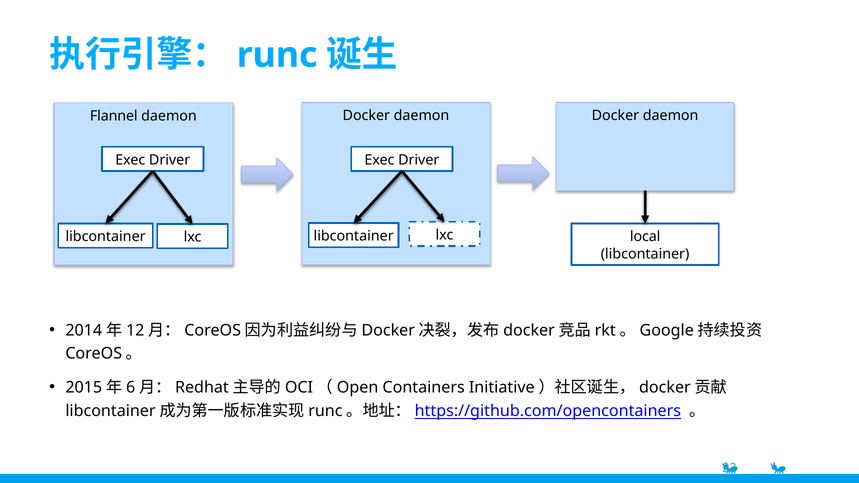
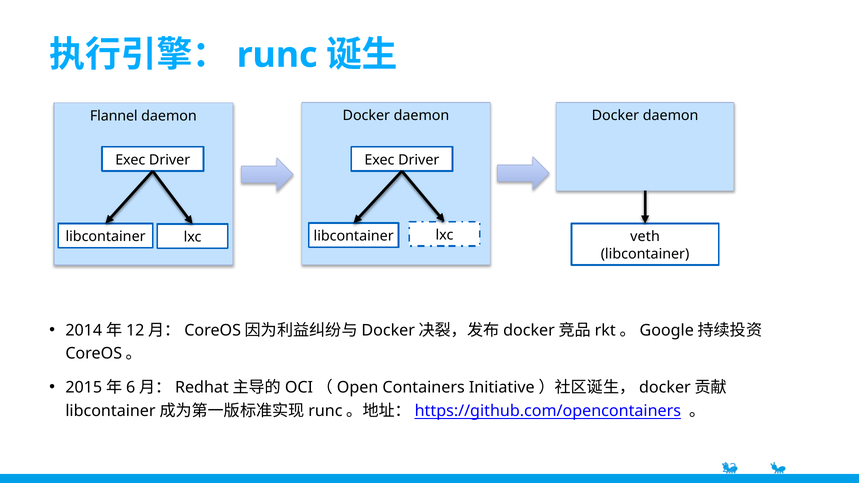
local: local -> veth (645, 237)
